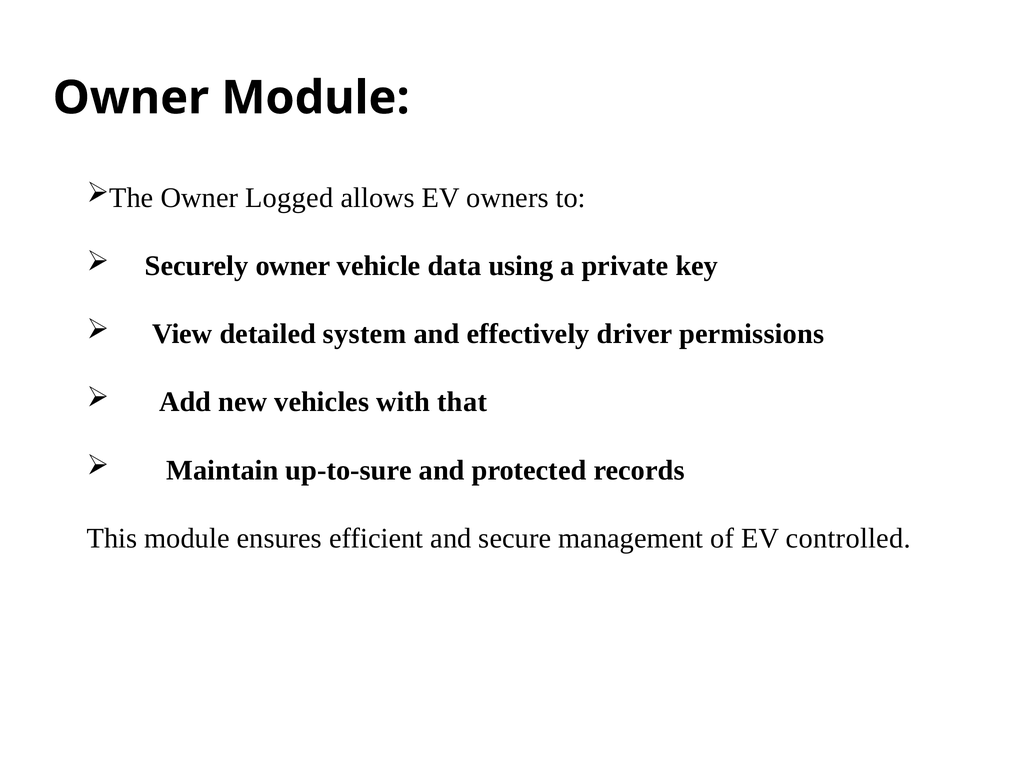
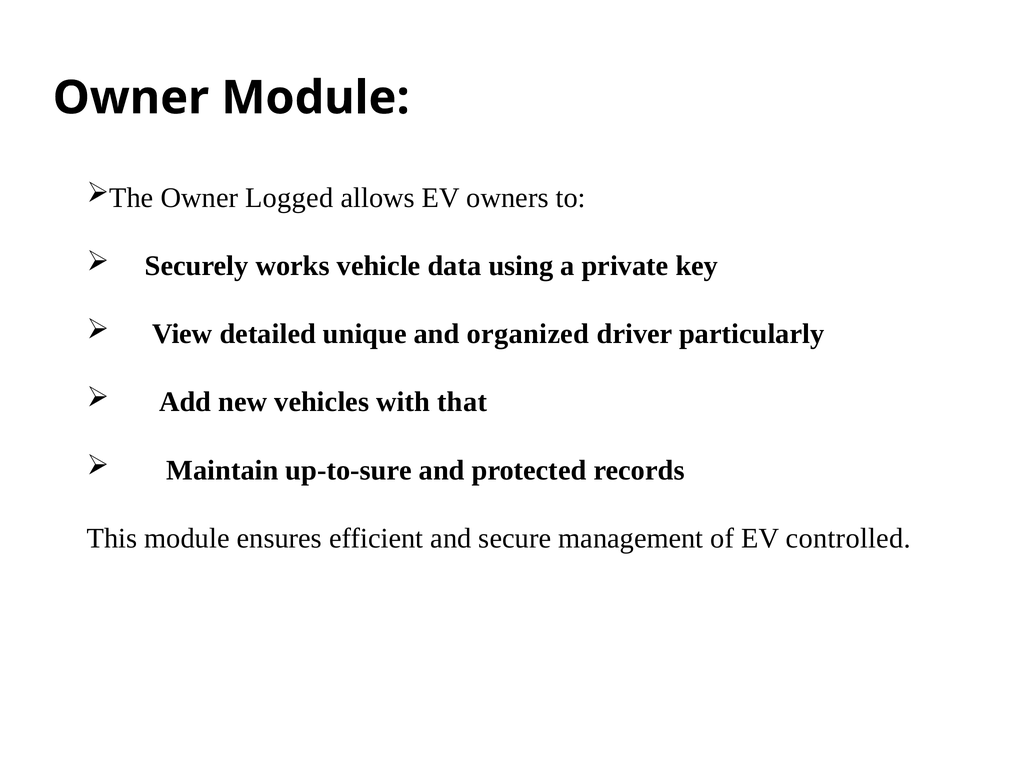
Securely owner: owner -> works (293, 266)
system: system -> unique (365, 334)
effectively: effectively -> organized (528, 334)
permissions: permissions -> particularly (752, 334)
